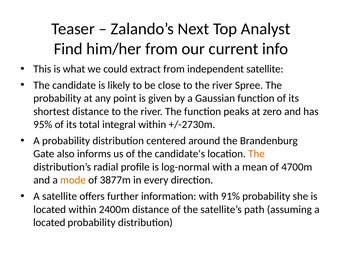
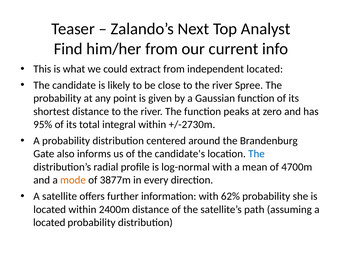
independent satellite: satellite -> located (265, 69)
The colour: orange -> blue (256, 154)
91%: 91% -> 62% (230, 196)
